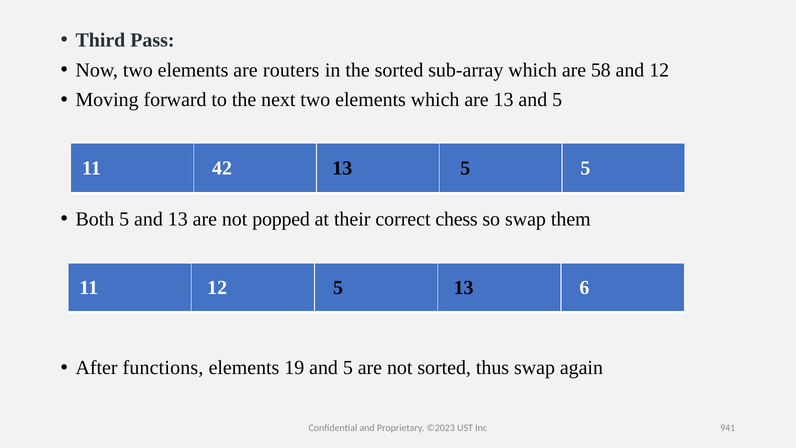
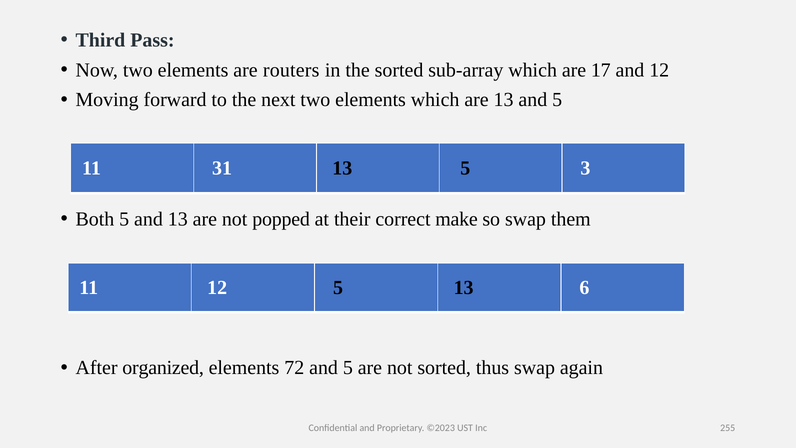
58: 58 -> 17 (601, 70)
42: 42 -> 31 (222, 168)
5 5: 5 -> 3 (585, 168)
chess: chess -> make (457, 219)
functions: functions -> organized (163, 368)
19: 19 -> 72 (294, 368)
941: 941 -> 255 (728, 427)
